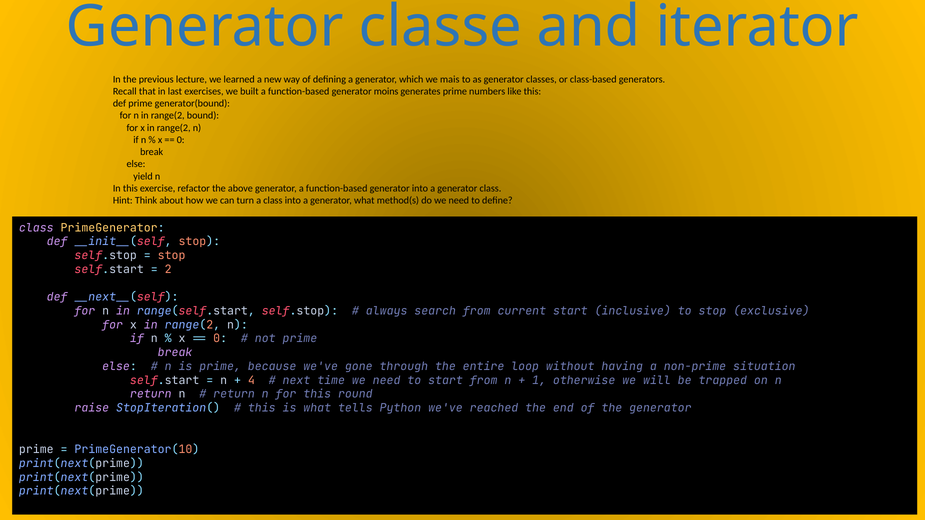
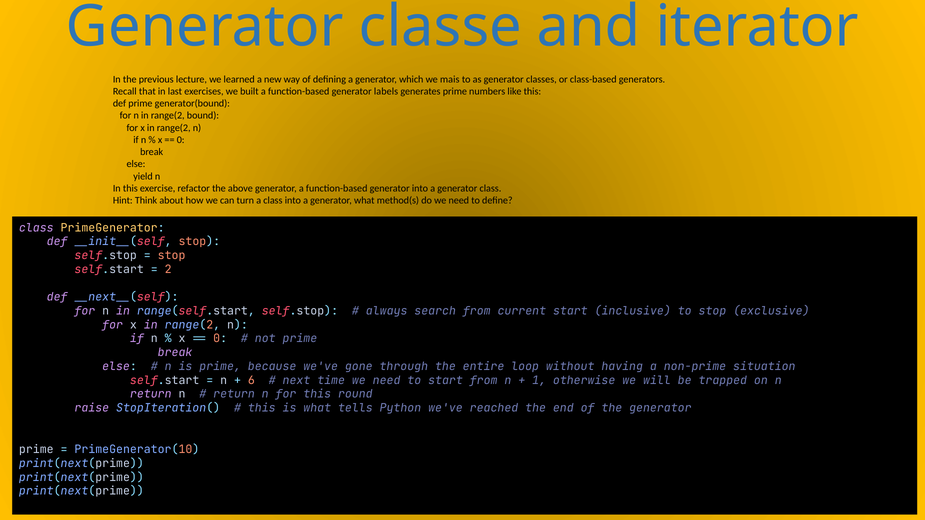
moins: moins -> labels (386, 91)
4: 4 -> 6 (251, 380)
